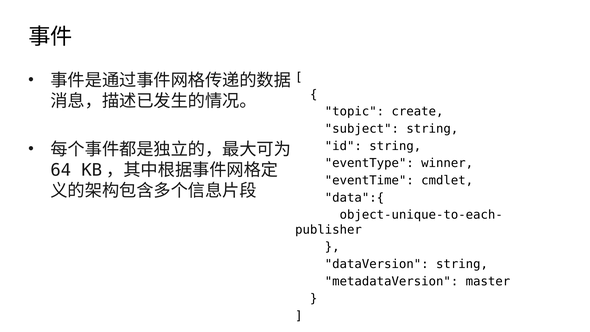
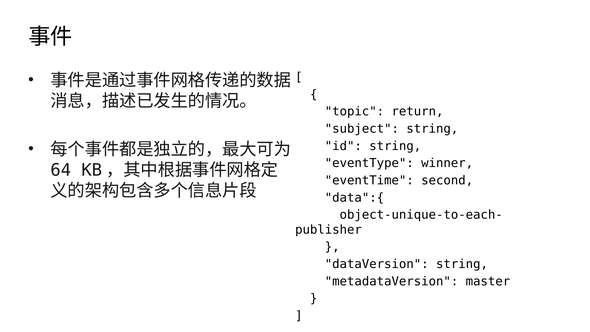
create: create -> return (417, 112)
cmdlet: cmdlet -> second (447, 180)
